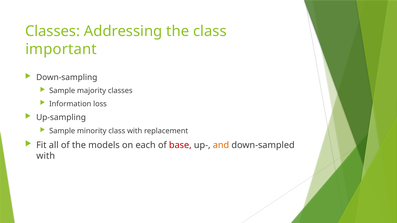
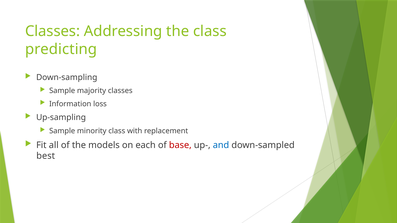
important: important -> predicting (61, 49)
and colour: orange -> blue (221, 145)
with: with -> best (46, 156)
